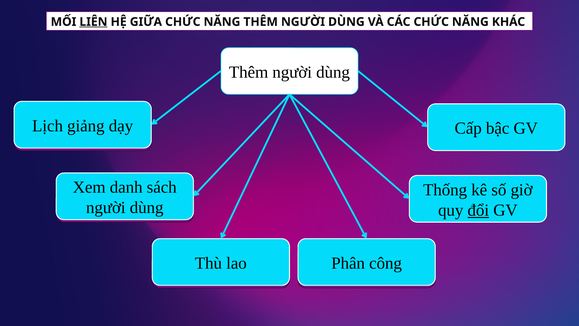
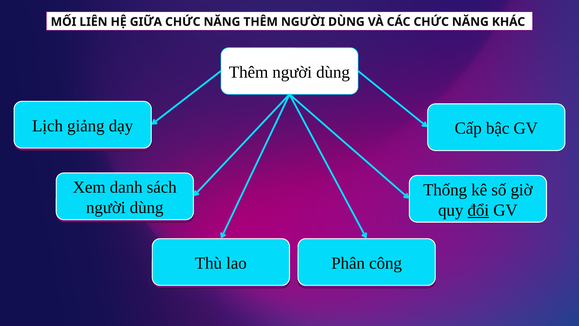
LIÊN underline: present -> none (93, 22)
